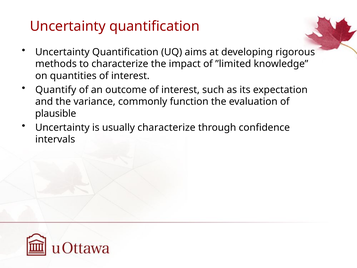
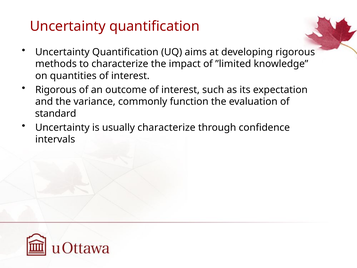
Quantify: Quantify -> Rigorous (56, 90)
plausible: plausible -> standard (56, 113)
